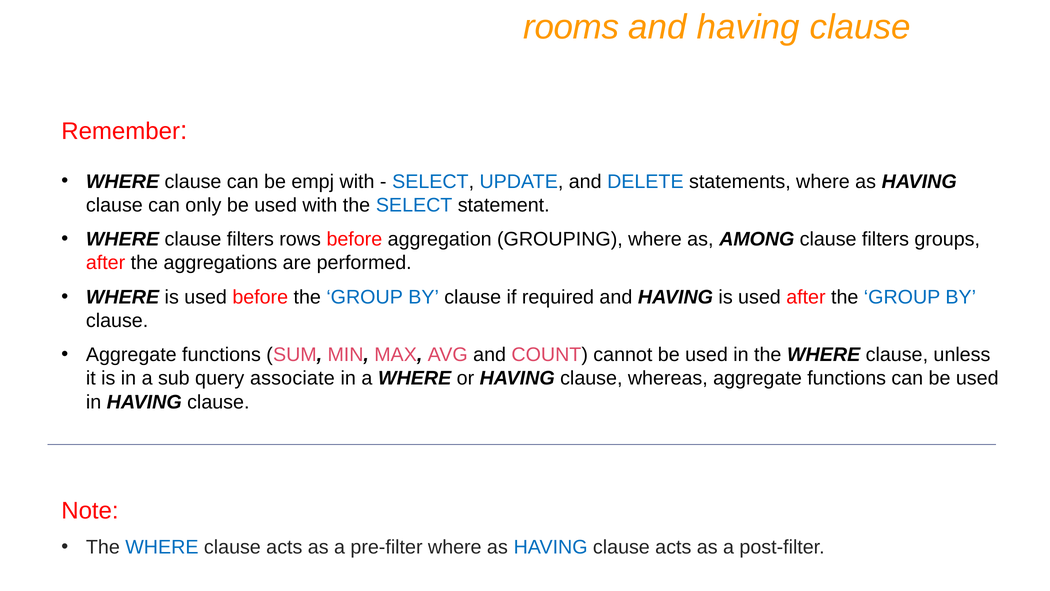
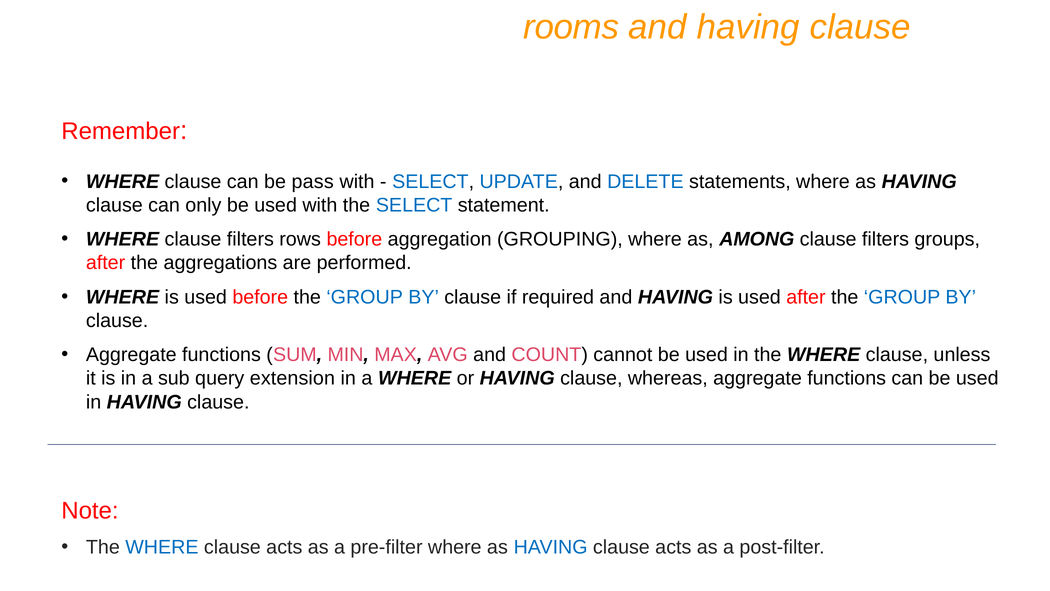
empj: empj -> pass (313, 181)
associate: associate -> extension (292, 378)
